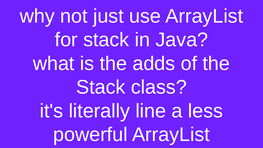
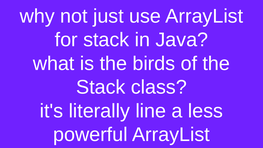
adds: adds -> birds (154, 64)
